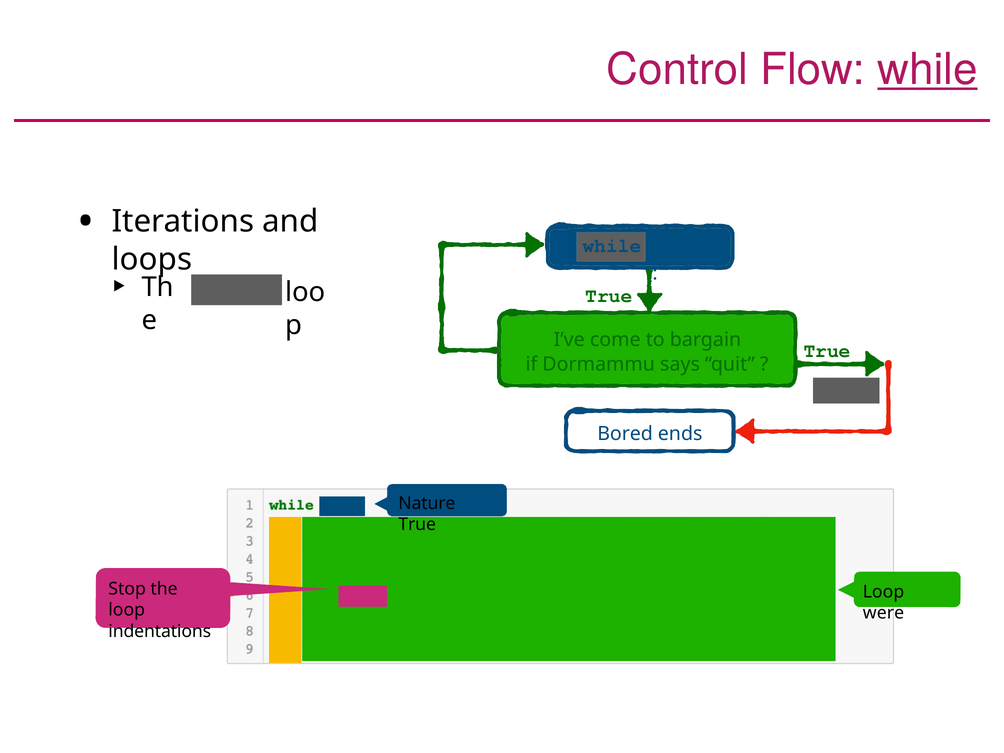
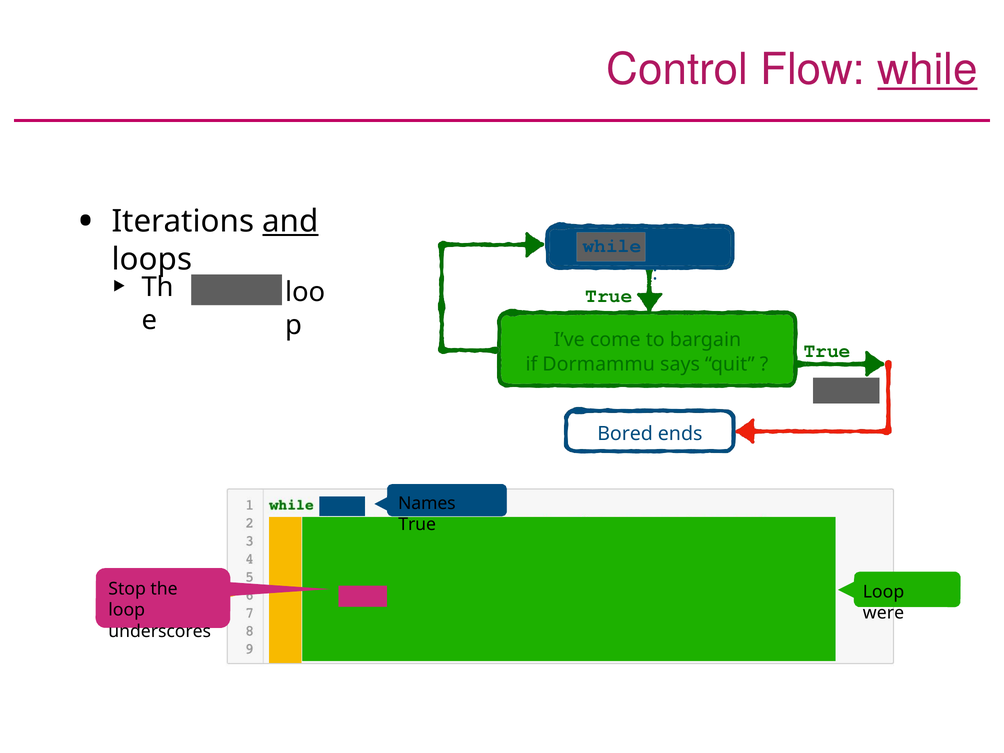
and underline: none -> present (291, 222)
Nature: Nature -> Names (427, 503)
indentations: indentations -> underscores (160, 632)
